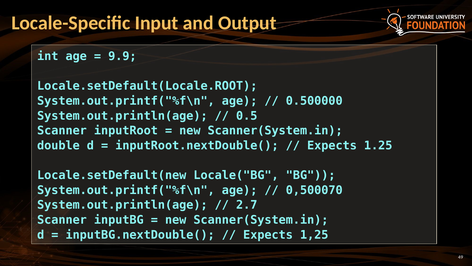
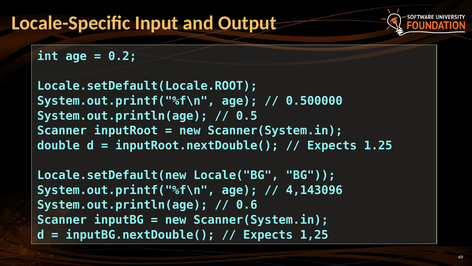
9.9: 9.9 -> 0.2 (122, 56)
0,500070: 0,500070 -> 4,143096 (314, 190)
2.7: 2.7 -> 0.6 (247, 205)
